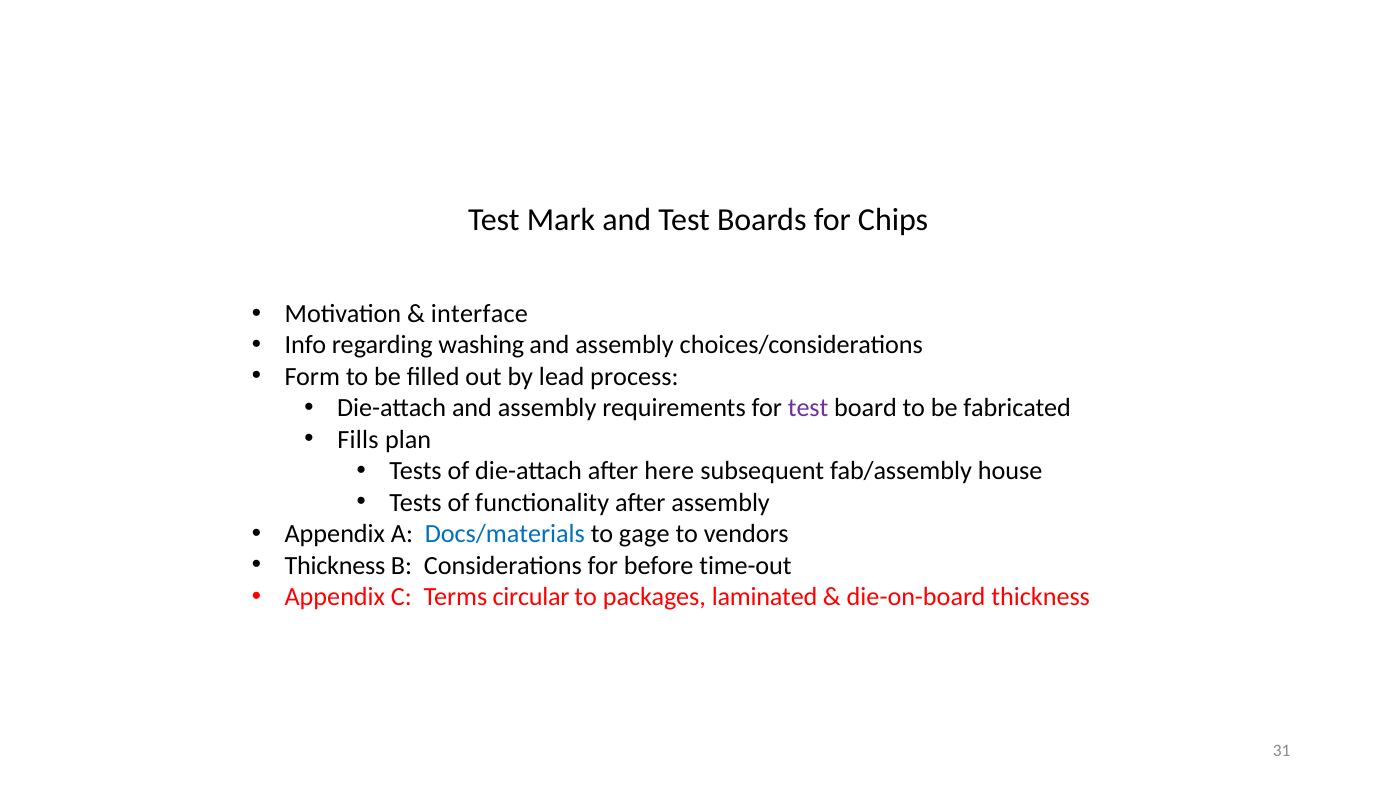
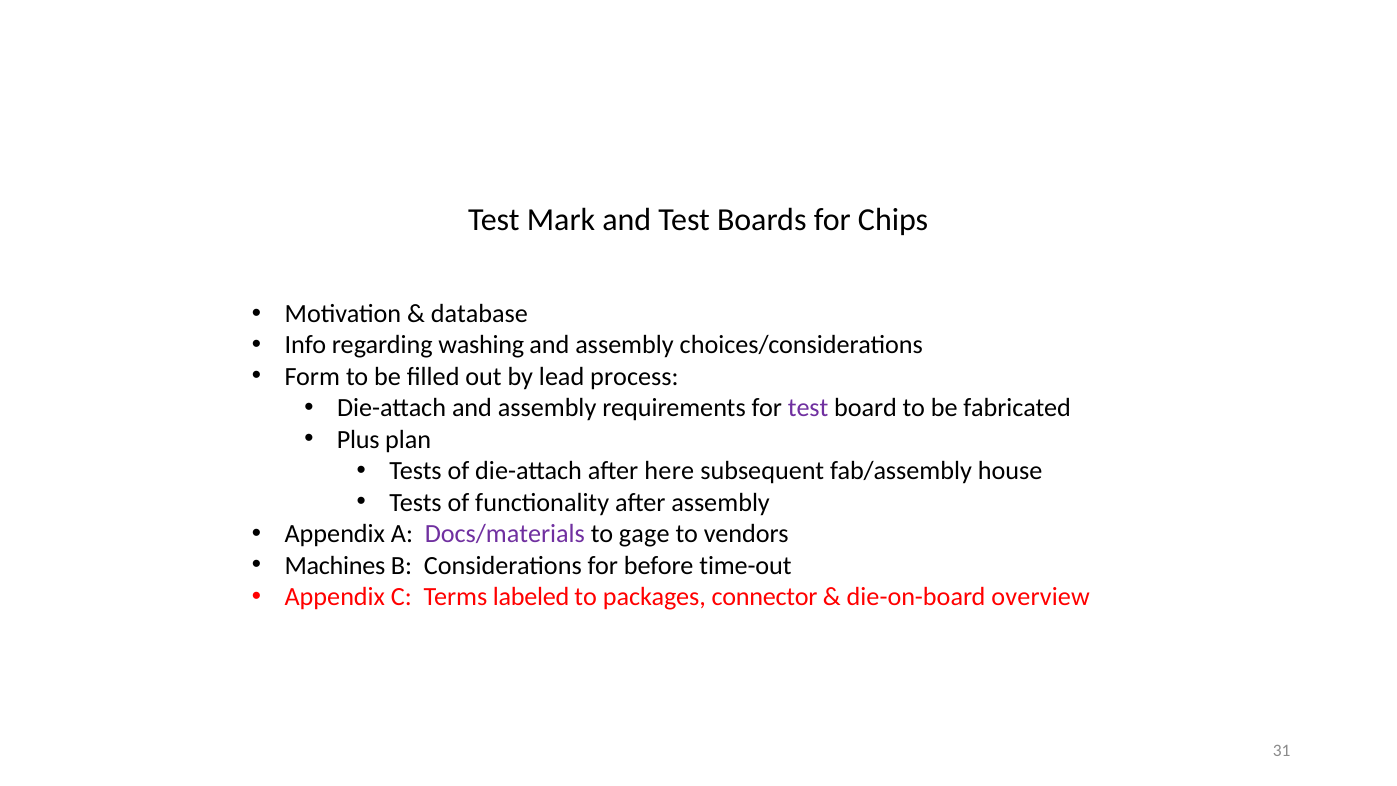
interface: interface -> database (479, 314)
Fills: Fills -> Plus (358, 439)
Docs/materials colour: blue -> purple (505, 534)
Thickness: Thickness -> Machines (335, 565)
circular: circular -> labeled (531, 597)
laminated: laminated -> connector (765, 597)
die-on-board thickness: thickness -> overview (1041, 597)
